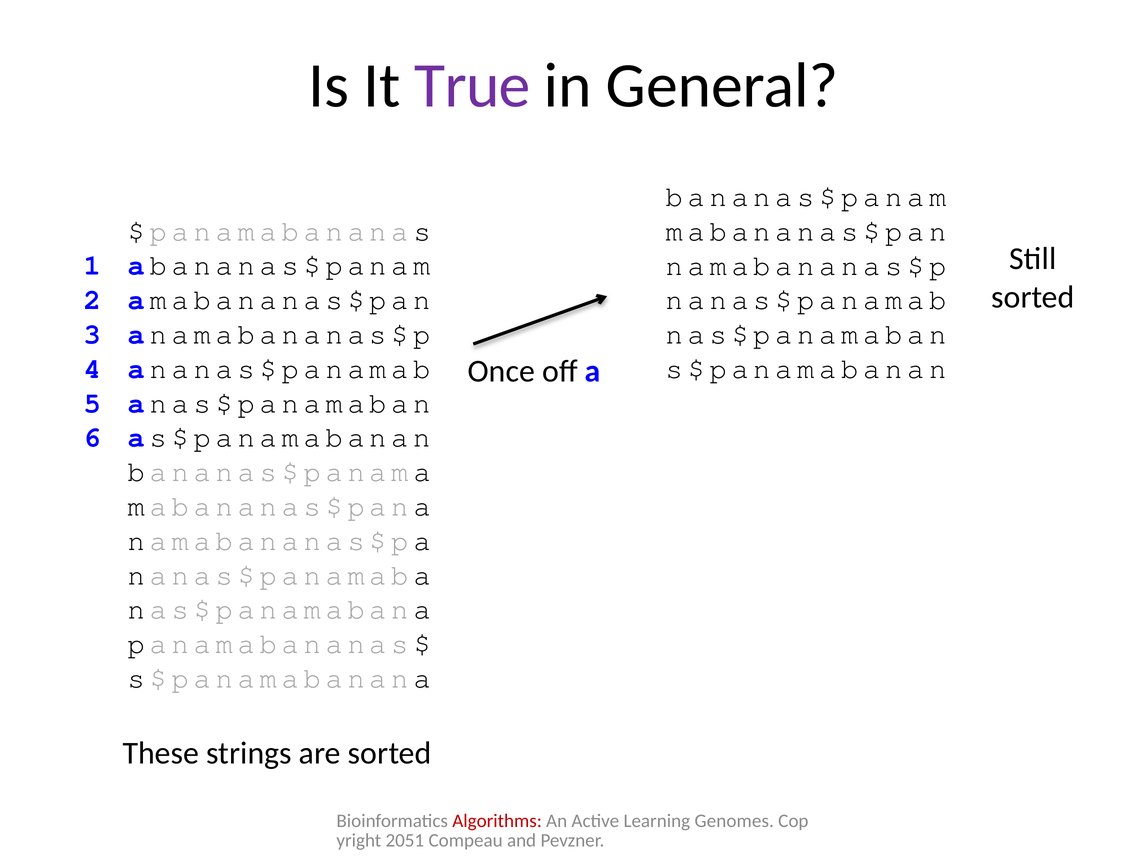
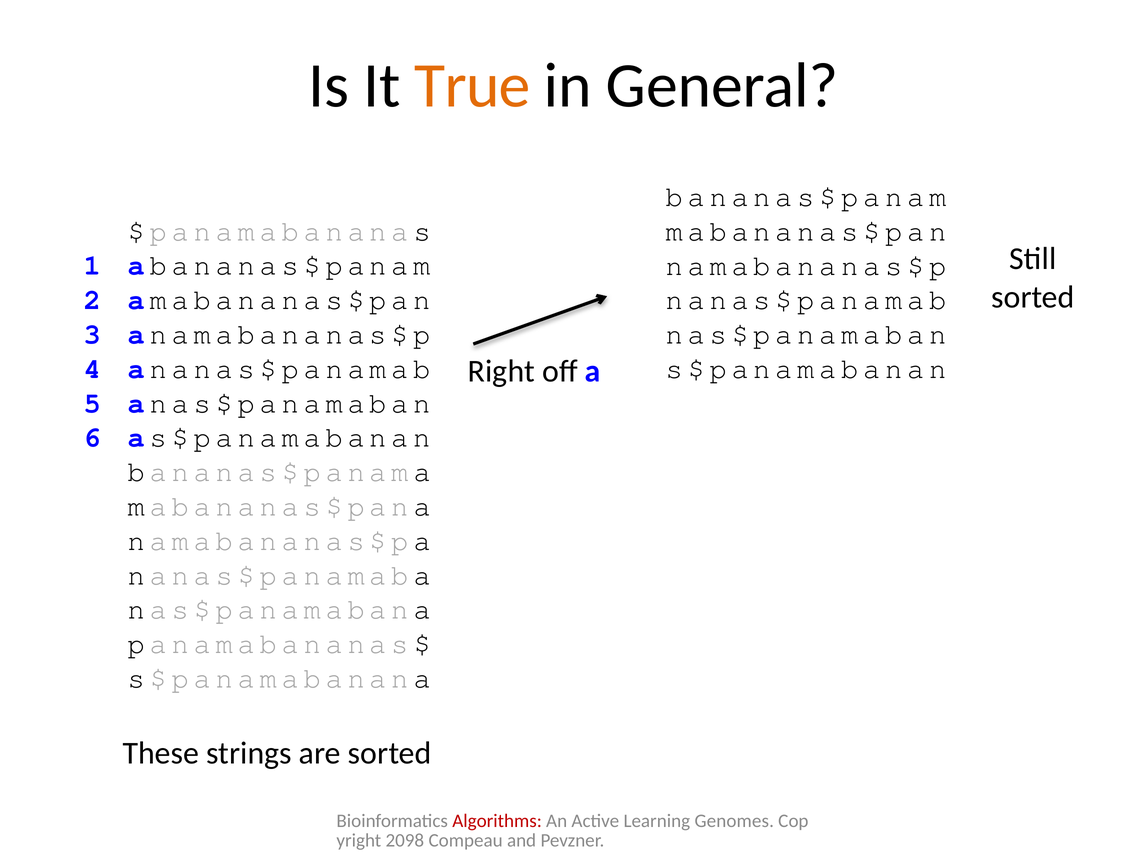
True colour: purple -> orange (472, 86)
Once: Once -> Right (501, 371)
2051: 2051 -> 2098 (405, 840)
